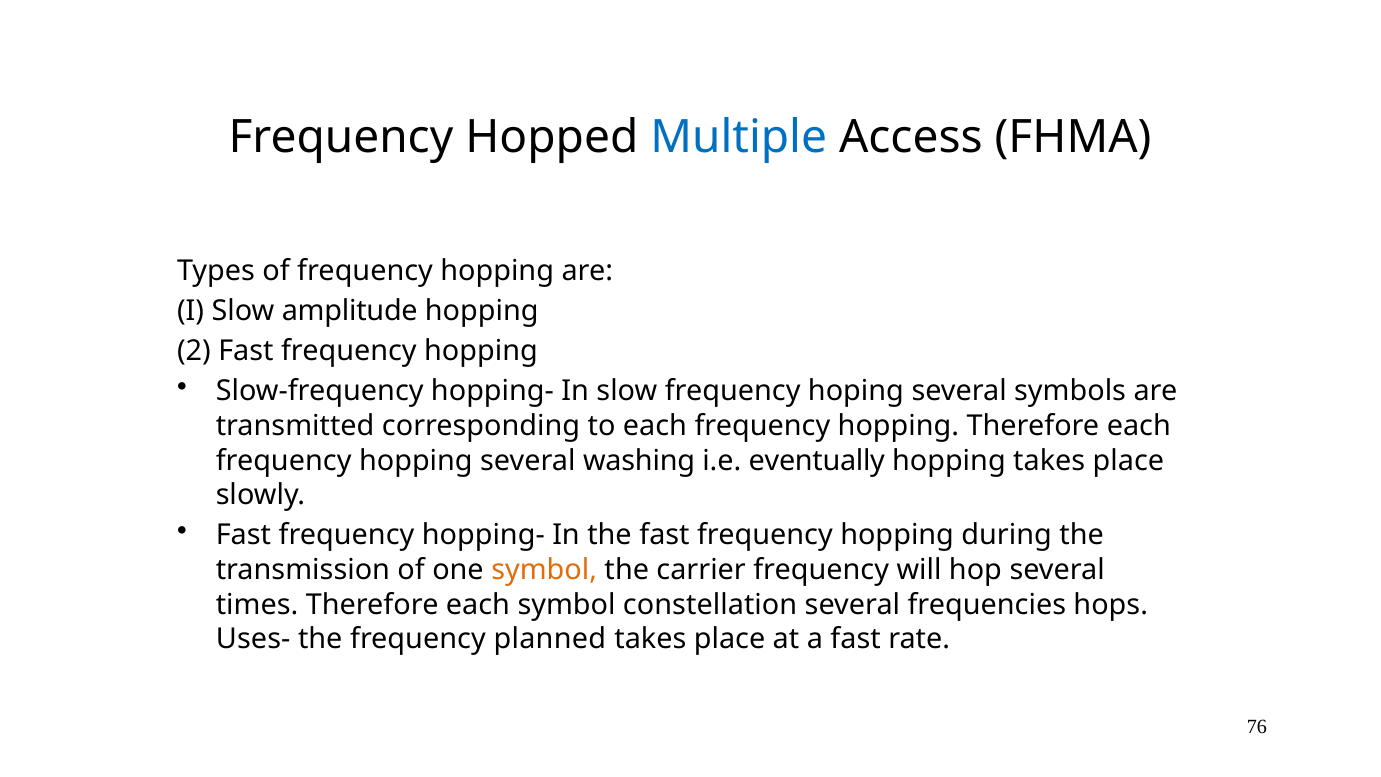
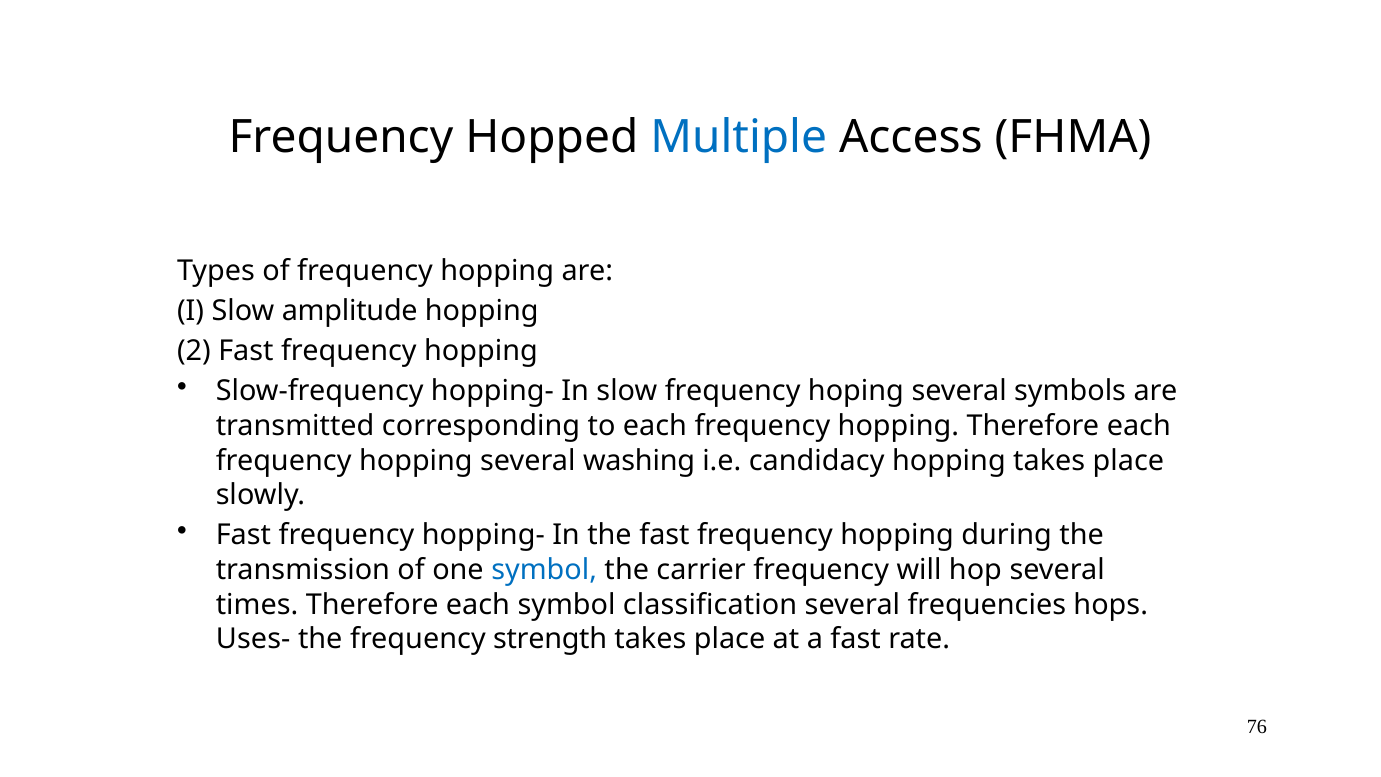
eventually: eventually -> candidacy (817, 460)
symbol colour: orange -> blue (544, 570)
constellation: constellation -> classification (710, 604)
planned: planned -> strength (550, 639)
